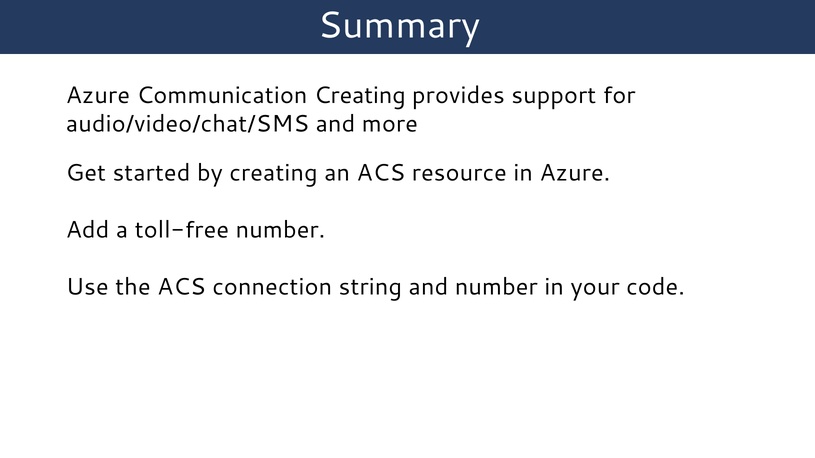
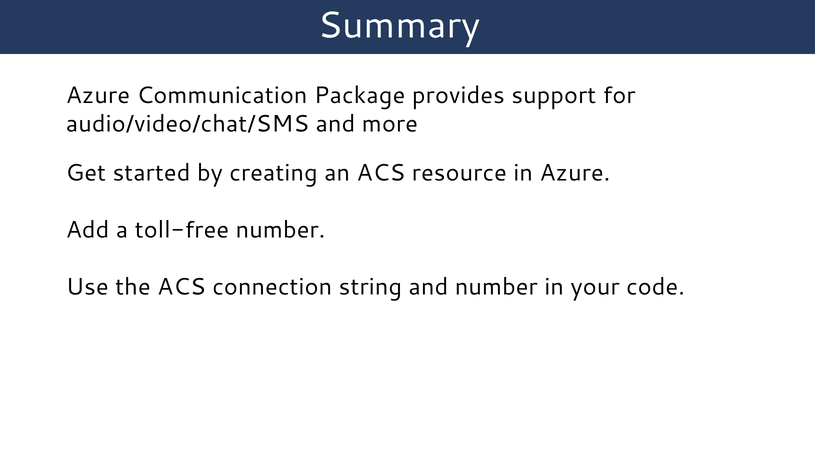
Communication Creating: Creating -> Package (360, 95)
